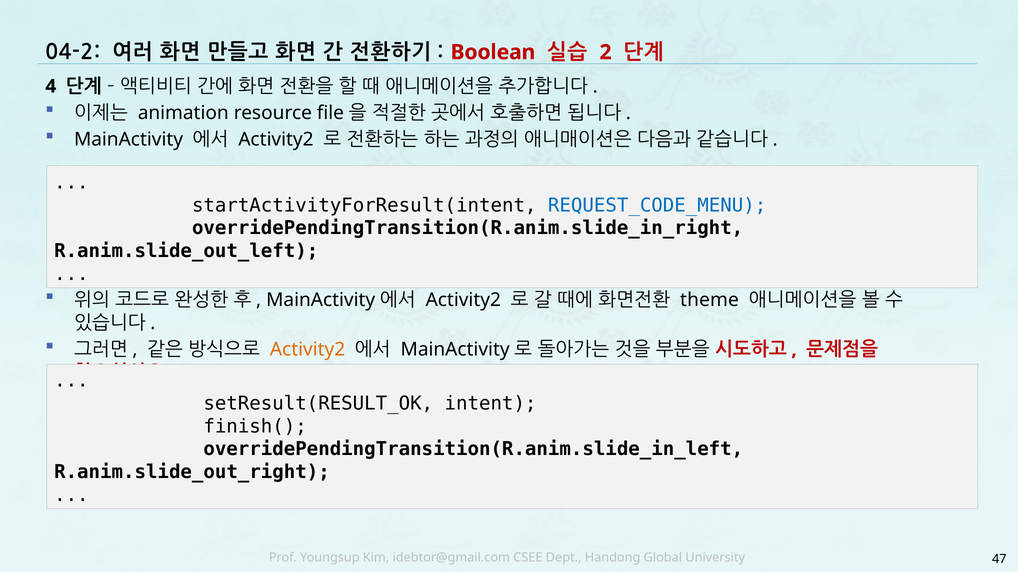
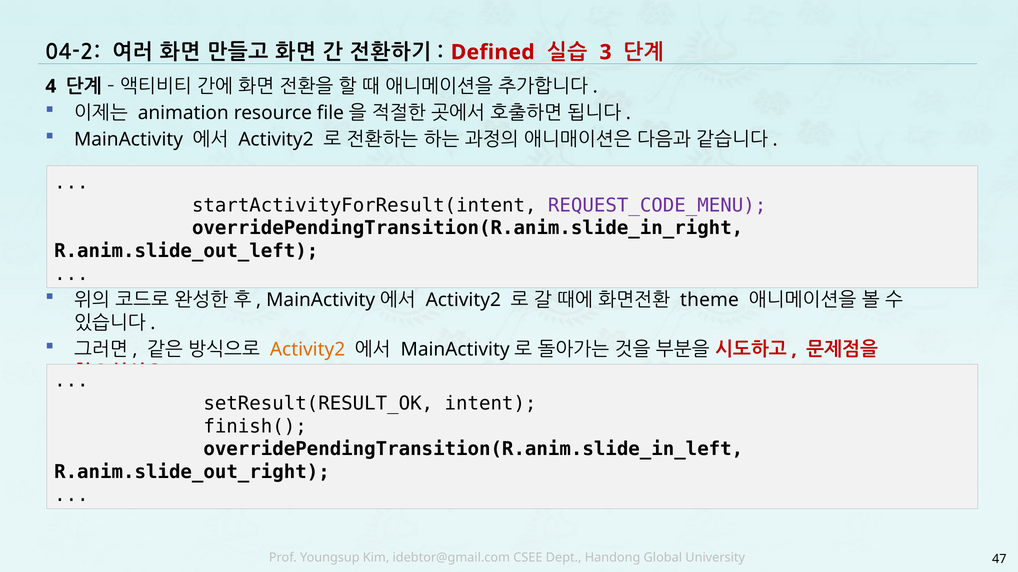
Boolean: Boolean -> Defined (493, 52)
2: 2 -> 3 (606, 52)
REQUEST_CODE_MENU colour: blue -> purple (657, 205)
